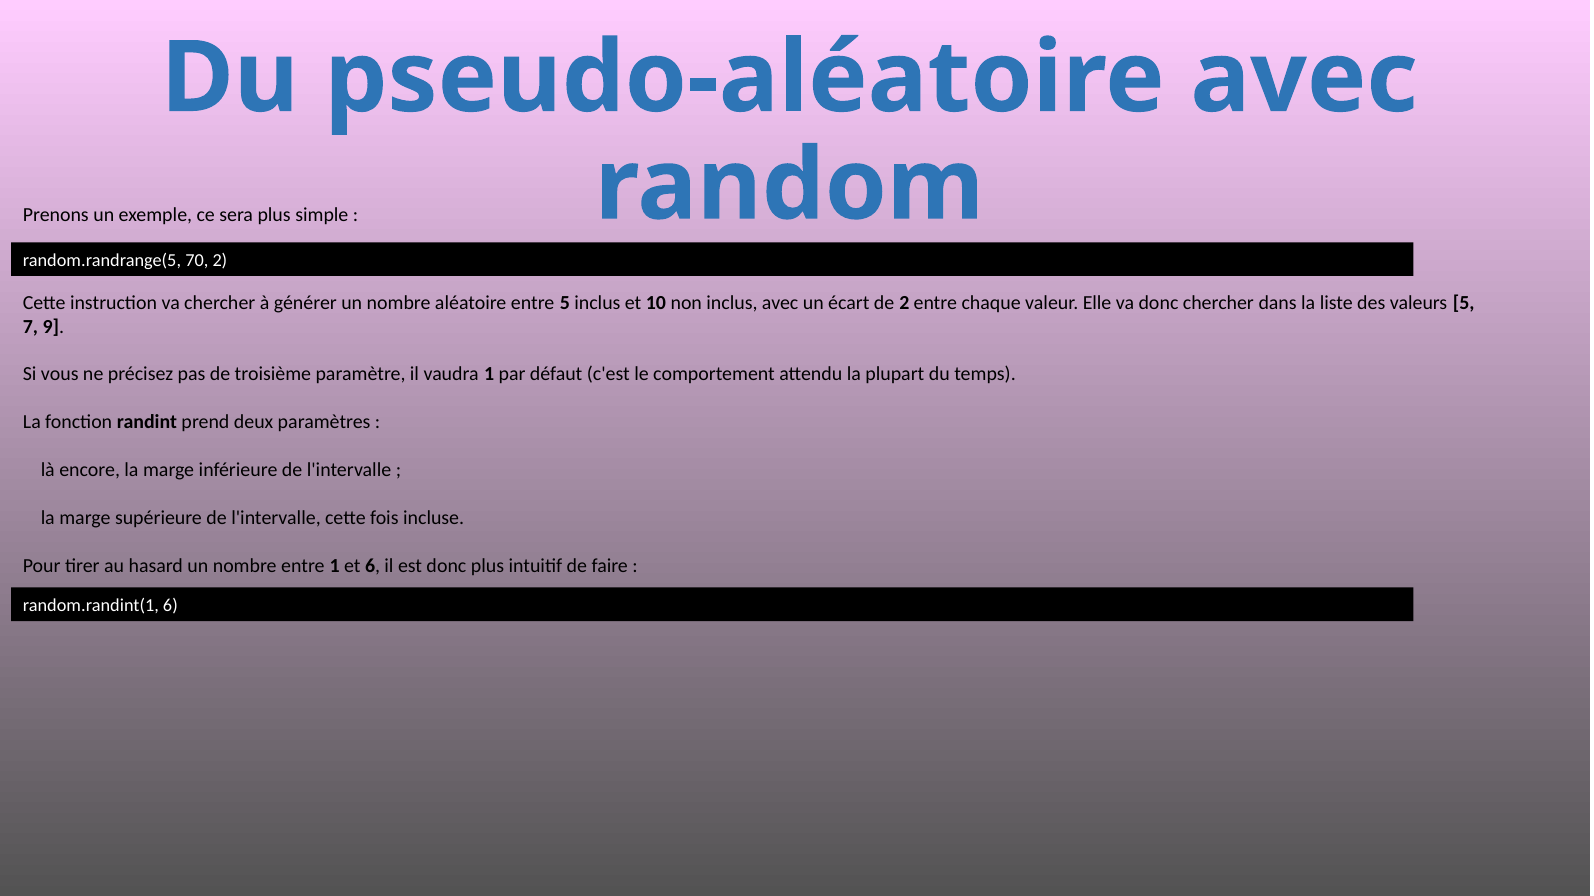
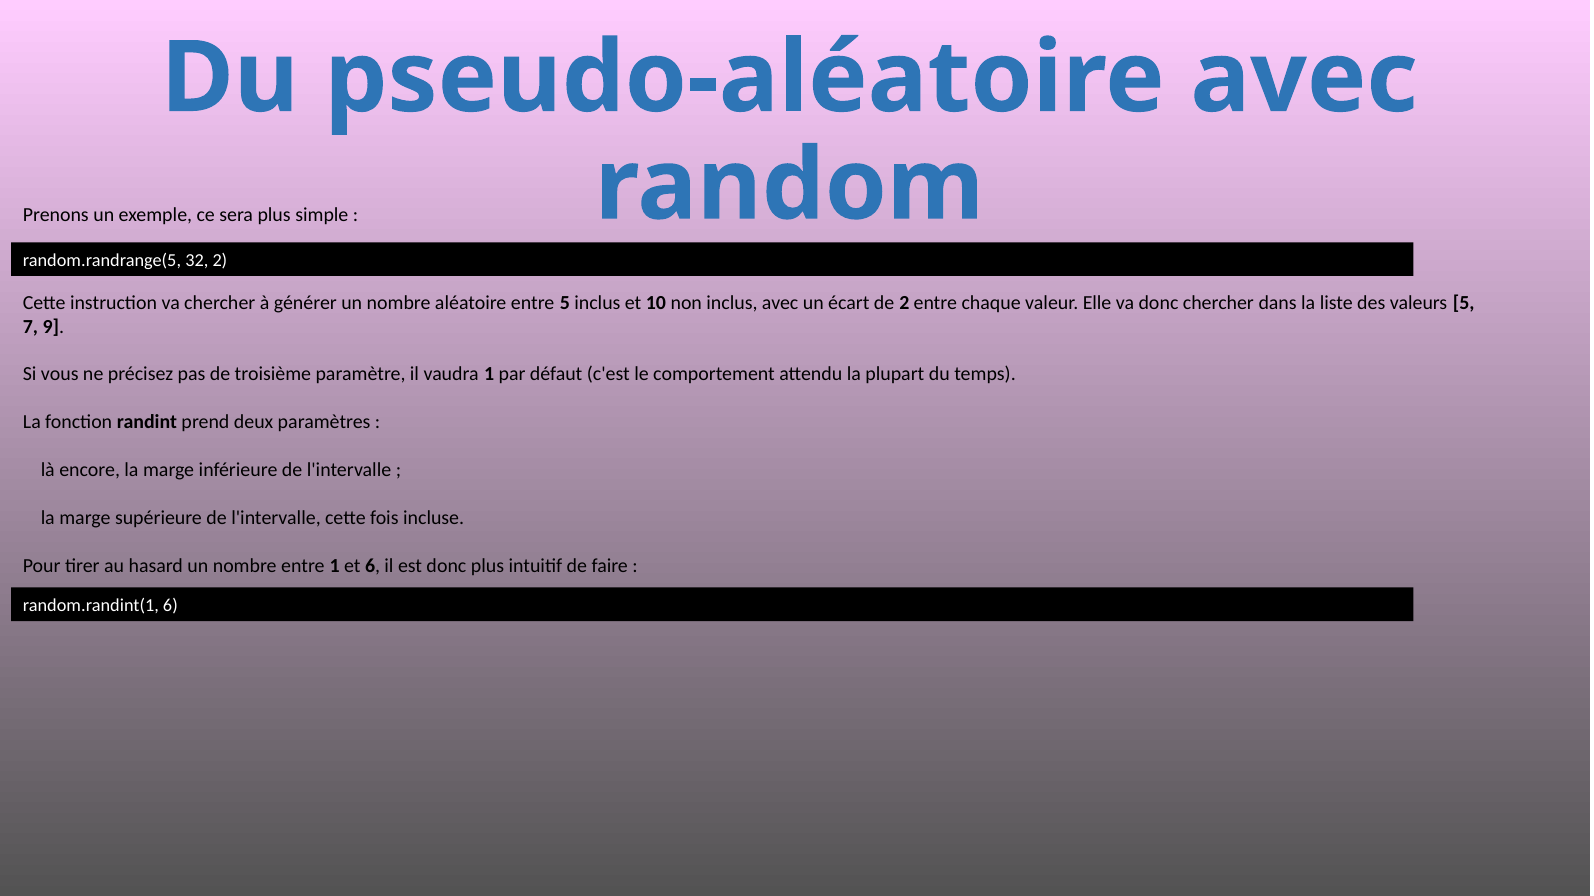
70: 70 -> 32 (197, 261)
